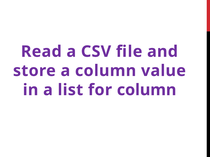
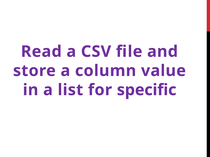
for column: column -> specific (147, 90)
